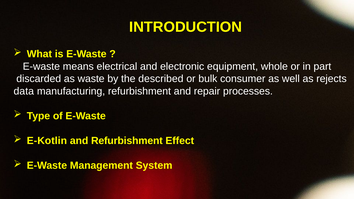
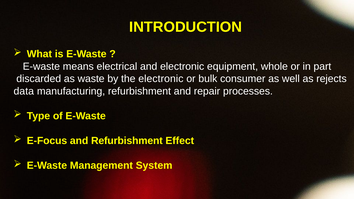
the described: described -> electronic (161, 79)
E-Kotlin: E-Kotlin -> E-Focus (47, 141)
